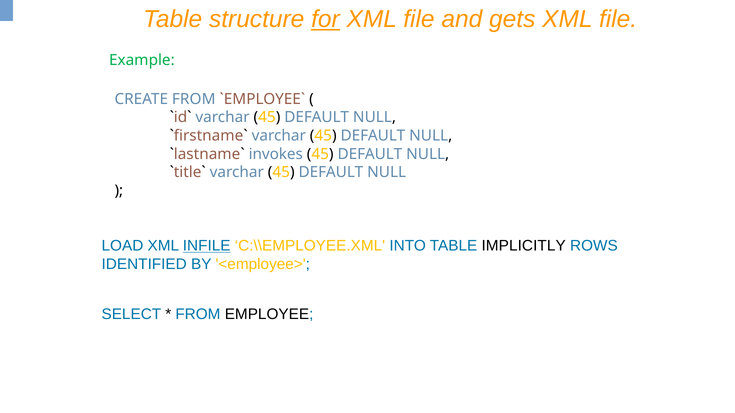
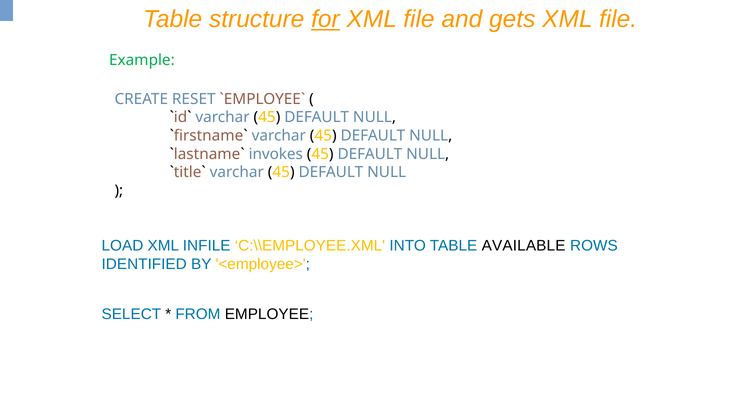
CREATE FROM: FROM -> RESET (194, 99)
INFILE underline: present -> none (207, 246)
IMPLICITLY: IMPLICITLY -> AVAILABLE (524, 246)
